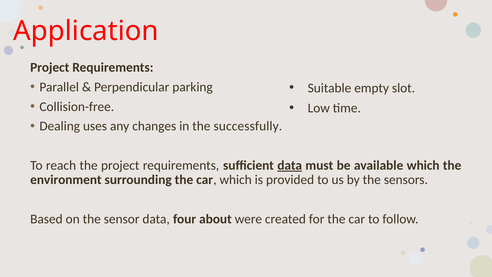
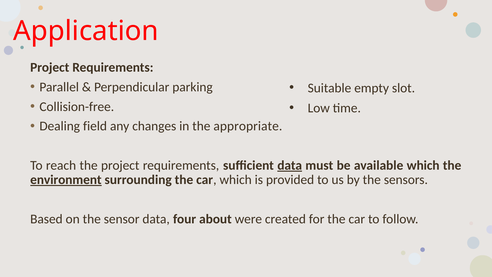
uses: uses -> field (95, 126)
successfully: successfully -> appropriate (248, 126)
environment underline: none -> present (66, 180)
